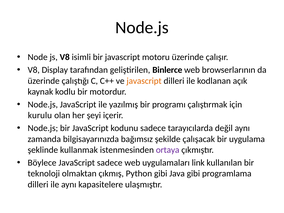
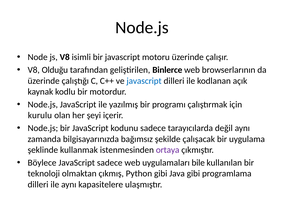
Display: Display -> Olduğu (55, 70)
javascript colour: orange -> blue (144, 81)
link: link -> bile (198, 163)
